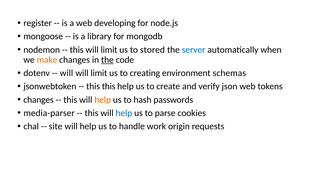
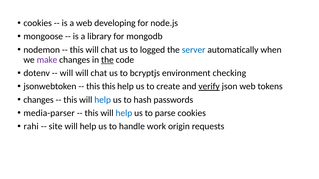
register: register -> cookies (38, 23)
this will limit: limit -> chat (109, 50)
stored: stored -> logged (153, 50)
make colour: orange -> purple (47, 60)
limit: limit -> chat (99, 73)
creating: creating -> bcryptjs (145, 73)
schemas: schemas -> checking (229, 73)
verify underline: none -> present (209, 87)
help colour: orange -> blue (103, 100)
chal: chal -> rahi (31, 127)
